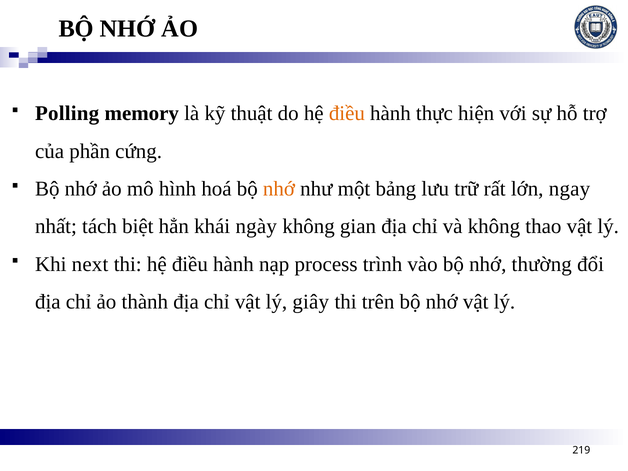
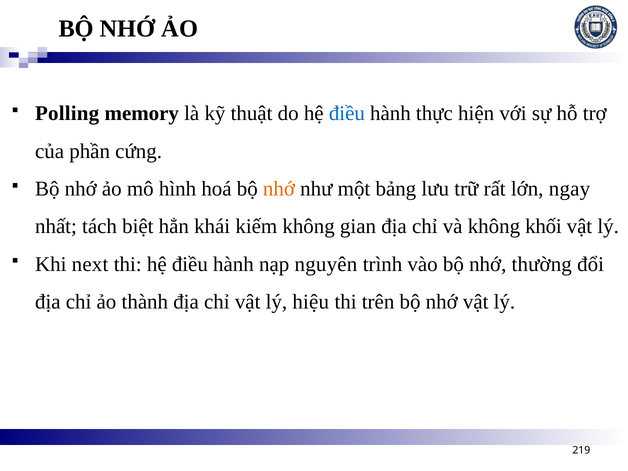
điều colour: orange -> blue (347, 113)
ngày: ngày -> kiếm (256, 227)
thao: thao -> khối (543, 227)
process: process -> nguyên (326, 264)
giây: giây -> hiệu (311, 302)
